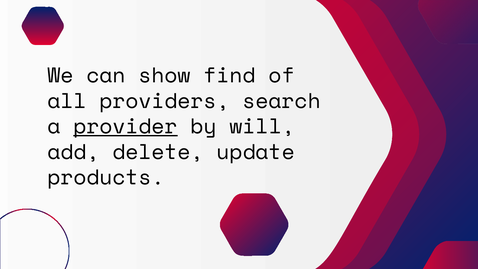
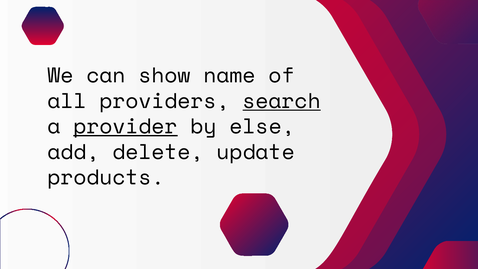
find: find -> name (230, 75)
search underline: none -> present (282, 101)
will: will -> else (262, 126)
